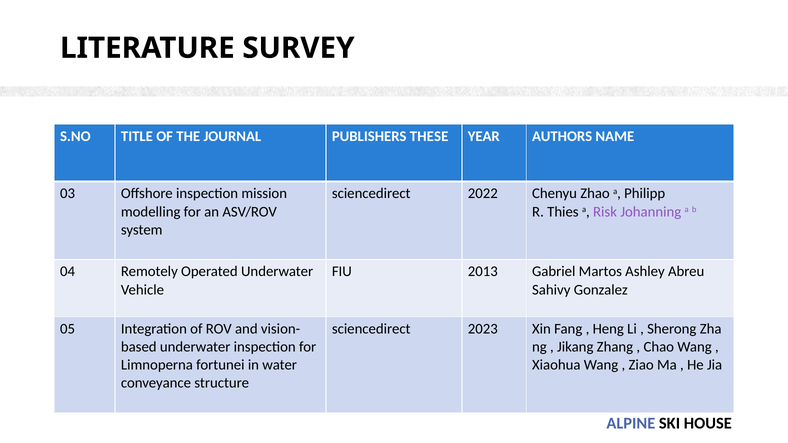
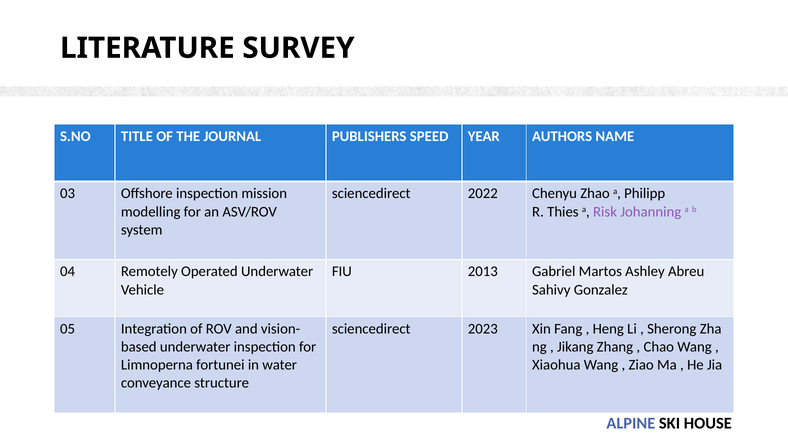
THESE: THESE -> SPEED (429, 136)
